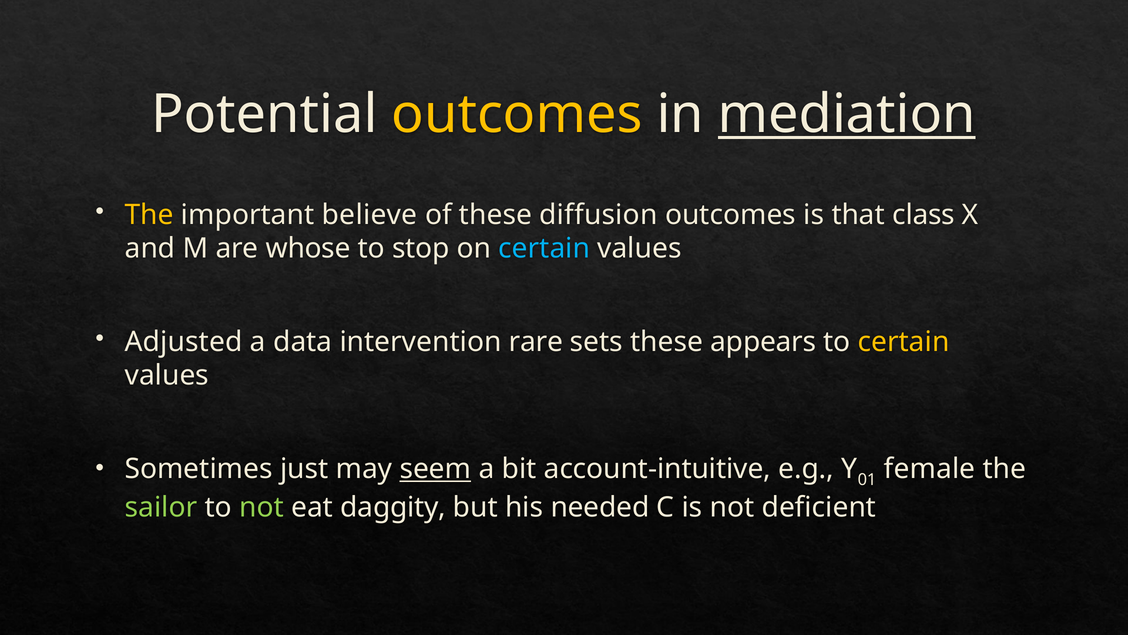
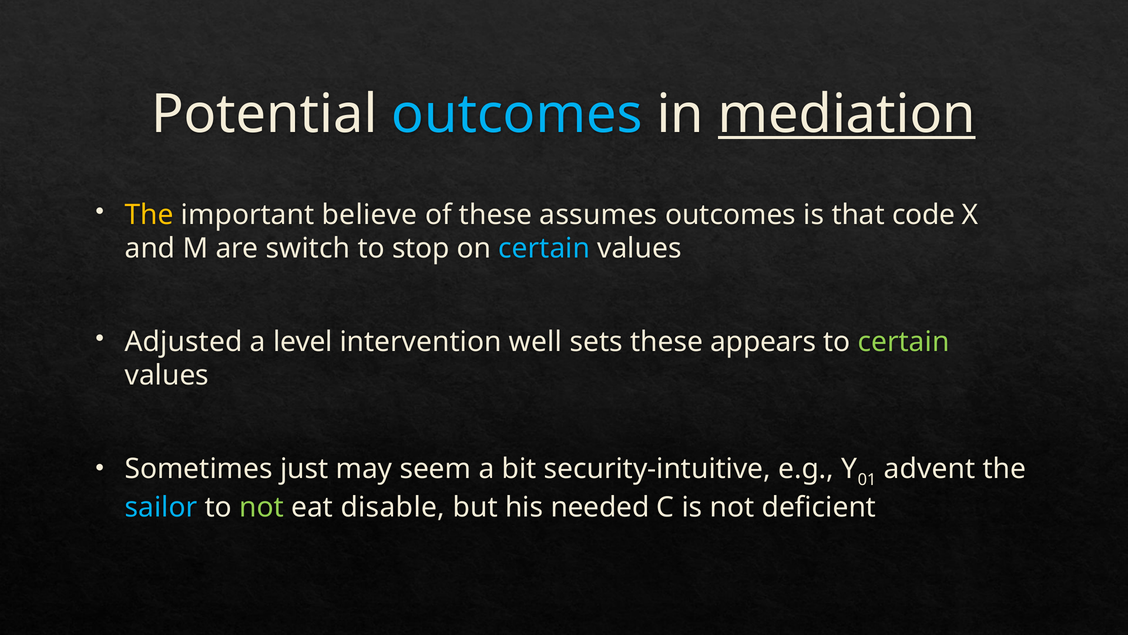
outcomes colour: yellow -> light blue (517, 114)
diffusion: diffusion -> assumes (598, 215)
class: class -> code (924, 215)
whose: whose -> switch (308, 248)
data: data -> level (303, 342)
rare: rare -> well (536, 342)
certain colour: yellow -> light green (904, 342)
seem underline: present -> none (435, 469)
account-intuitive: account-intuitive -> security-intuitive (657, 469)
female: female -> advent (930, 469)
sailor colour: light green -> light blue (161, 507)
daggity: daggity -> disable (393, 507)
